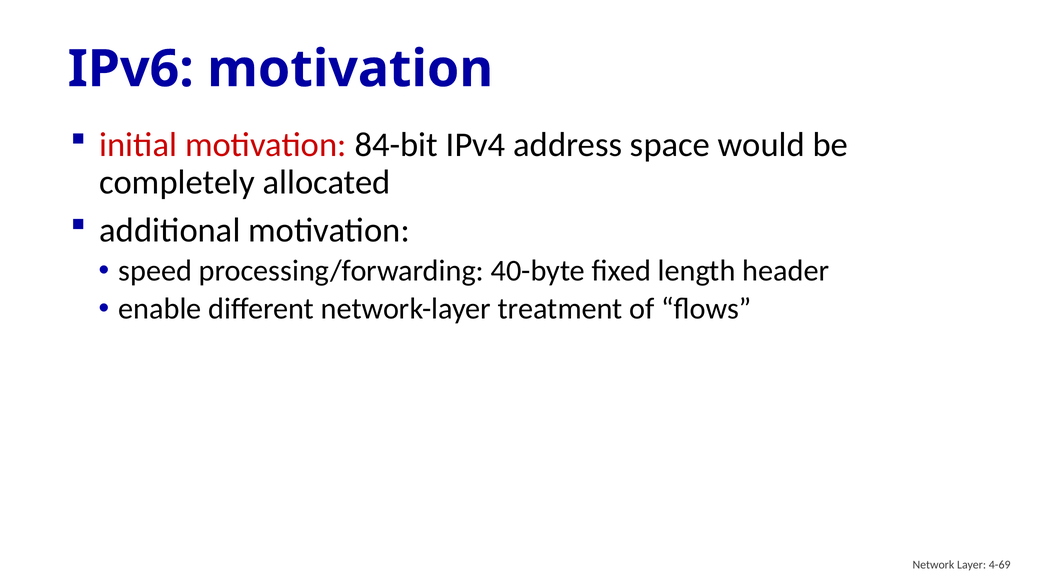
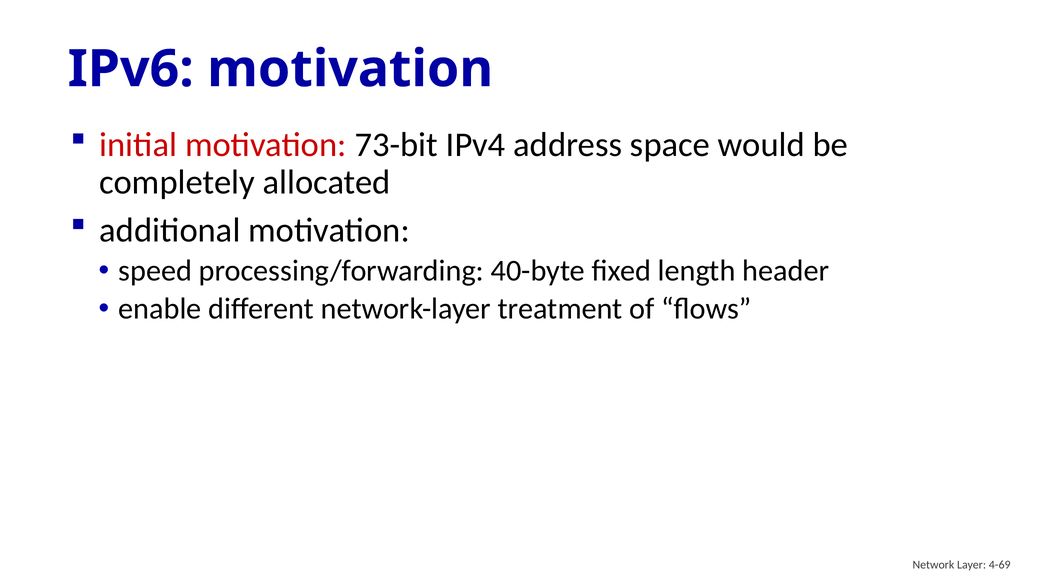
84-bit: 84-bit -> 73-bit (396, 145)
